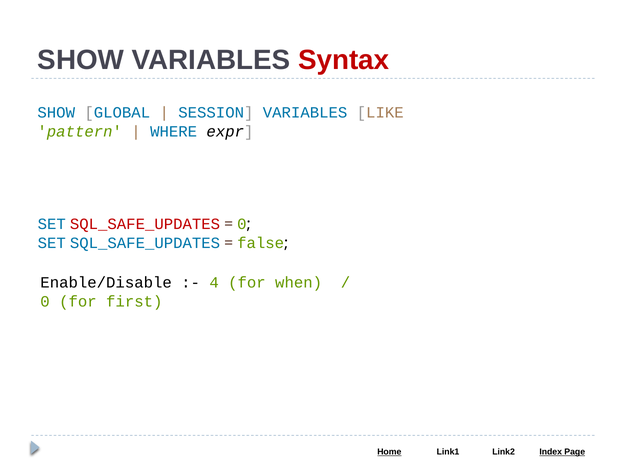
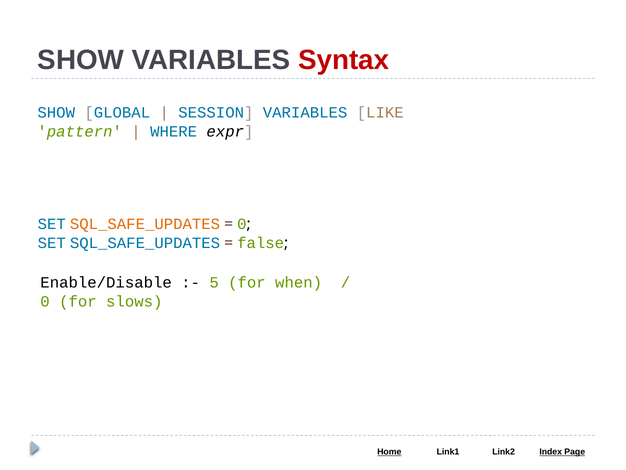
SQL_SAFE_UPDATES colour: red -> orange (145, 224)
4: 4 -> 5 (214, 283)
first: first -> slows (134, 301)
